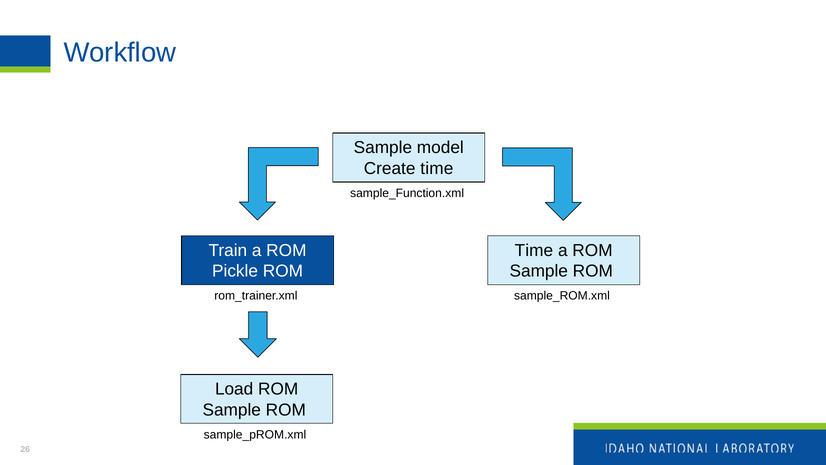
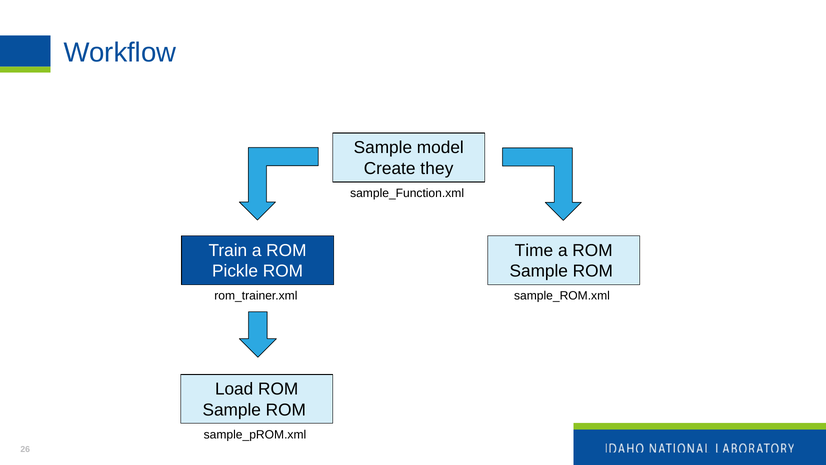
Create time: time -> they (437, 168)
